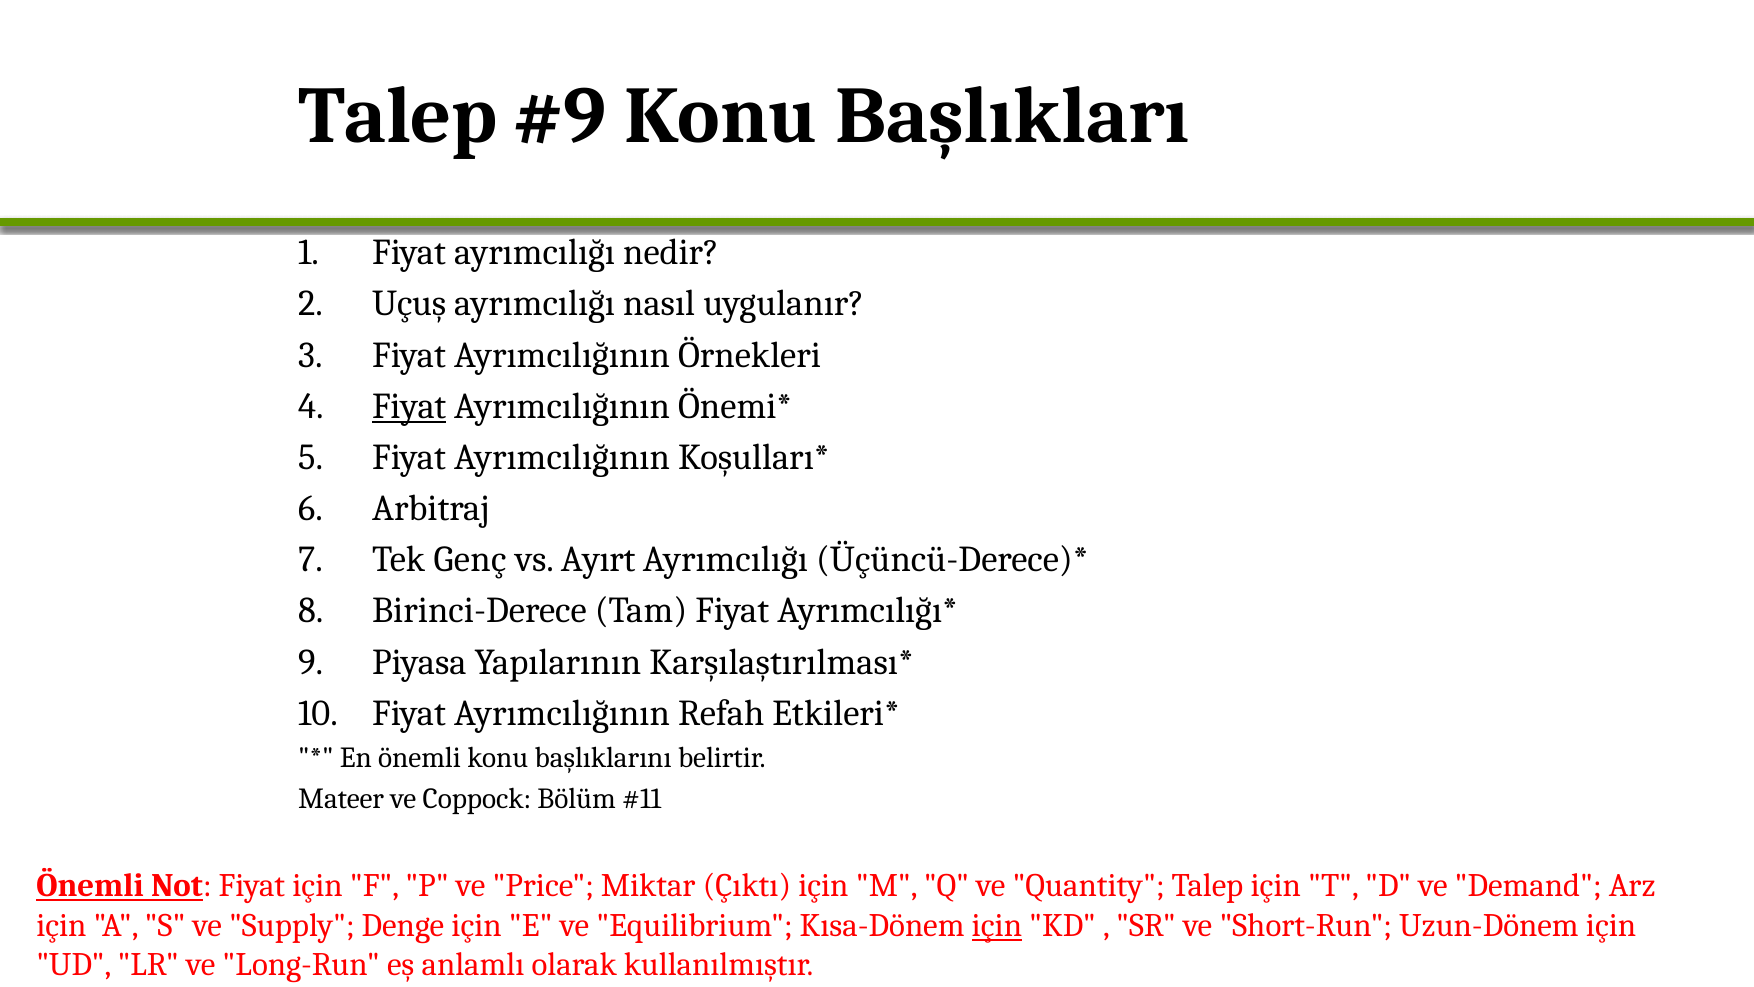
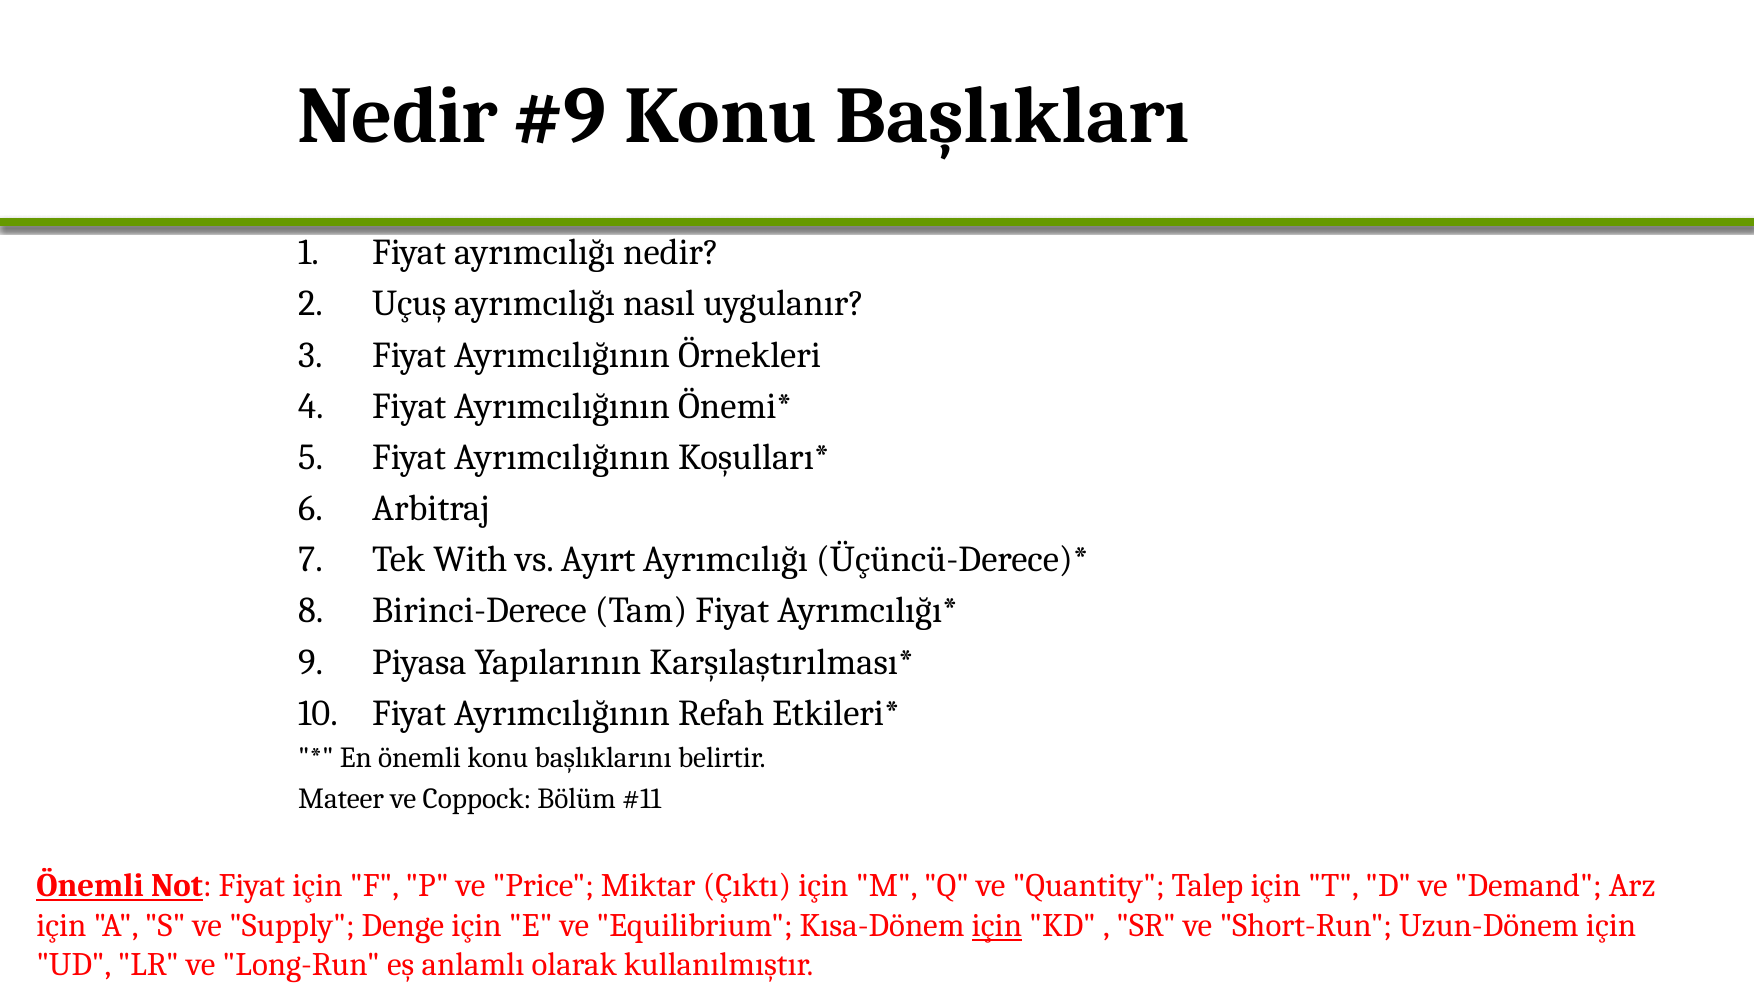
Talep: Talep -> Nedir (398, 115)
Fiyat underline: present -> none (409, 406)
Genç: Genç -> With (470, 559)
